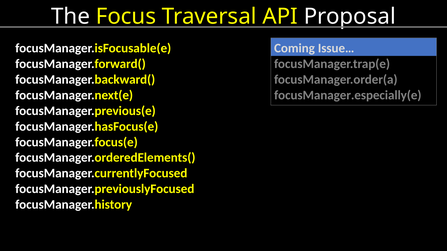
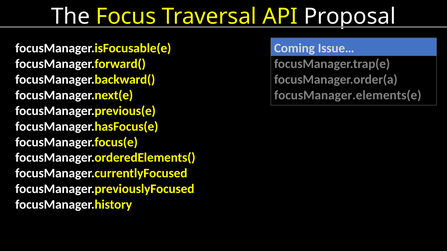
focusManager.especially(e: focusManager.especially(e -> focusManager.elements(e (348, 95)
